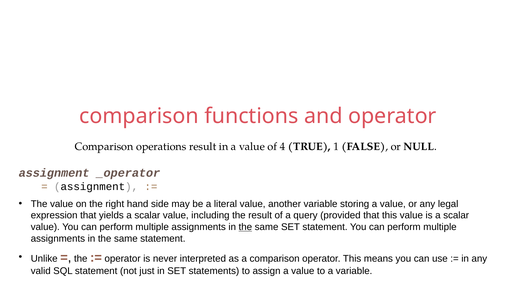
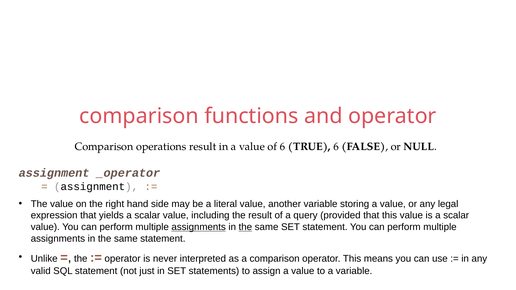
of 4: 4 -> 6 (283, 147)
TRUE 1: 1 -> 6 (336, 147)
assignments underline: none -> present (199, 227)
